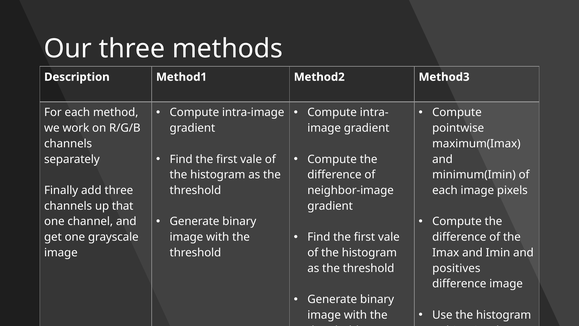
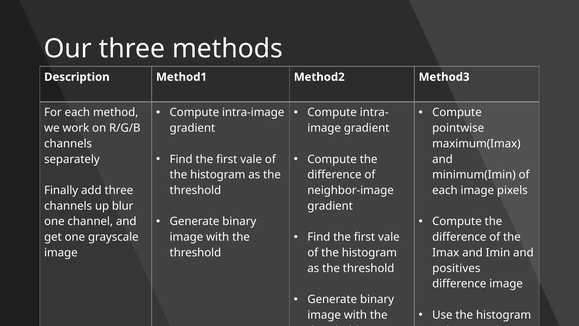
that: that -> blur (123, 206)
